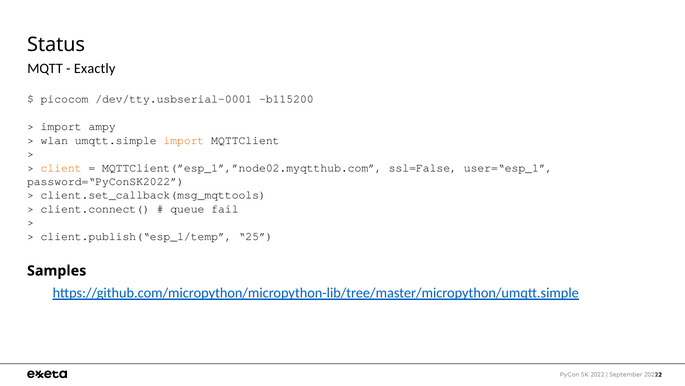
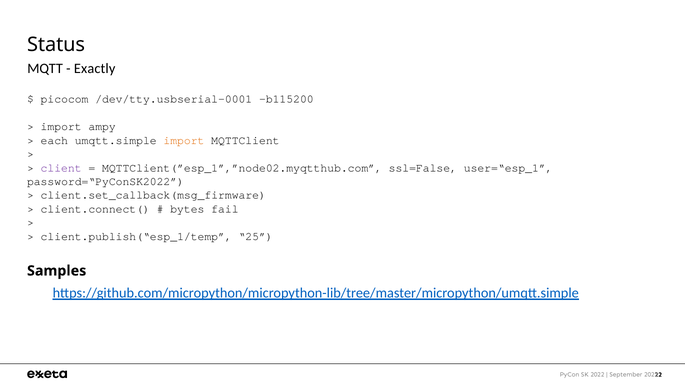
wlan: wlan -> each (54, 140)
client colour: orange -> purple (61, 167)
client.set_callback(msg_mqttools: client.set_callback(msg_mqttools -> client.set_callback(msg_firmware (153, 195)
queue: queue -> bytes (187, 209)
